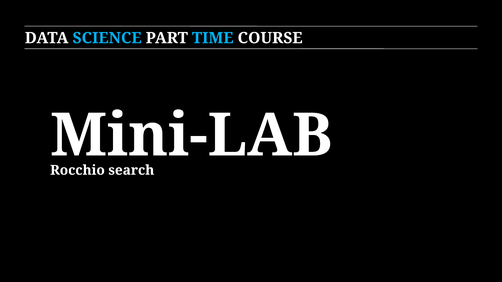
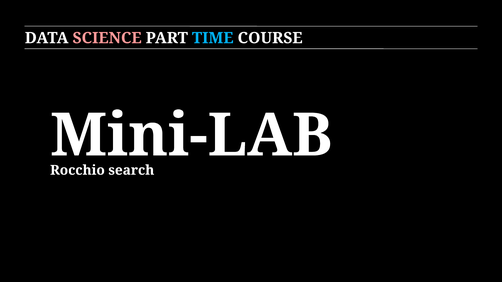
SCIENCE colour: light blue -> pink (107, 38)
